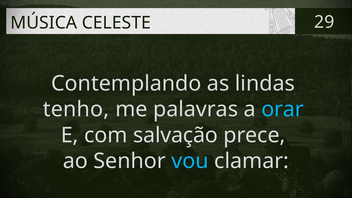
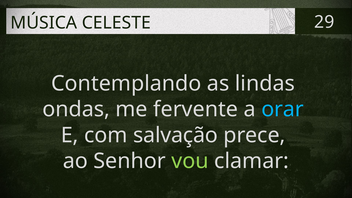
tenho: tenho -> ondas (76, 109)
palavras: palavras -> fervente (196, 109)
vou colour: light blue -> light green (190, 161)
